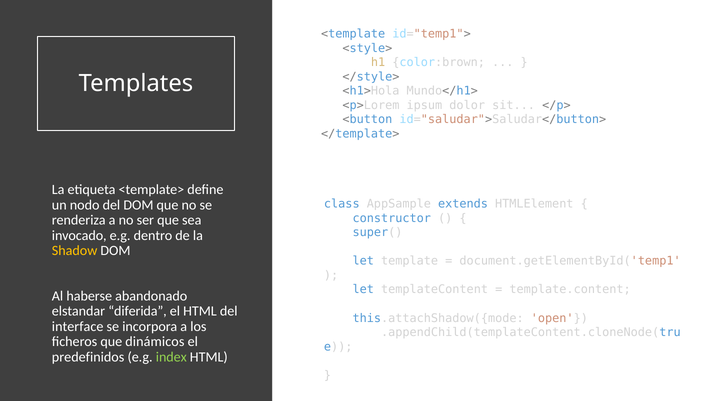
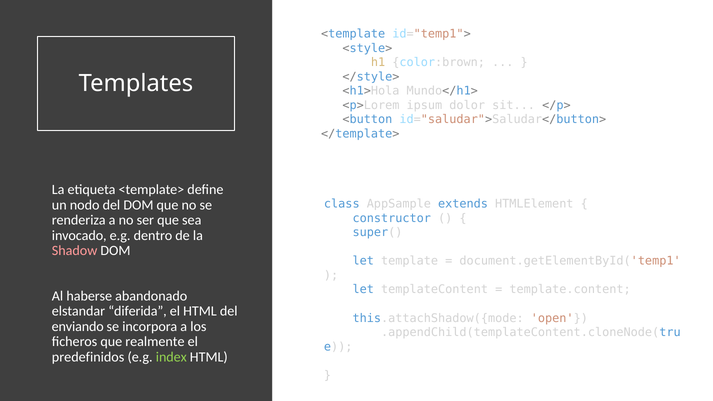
Shadow colour: yellow -> pink (75, 251)
interface: interface -> enviando (78, 327)
dinámicos: dinámicos -> realmente (155, 342)
